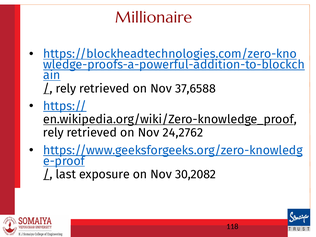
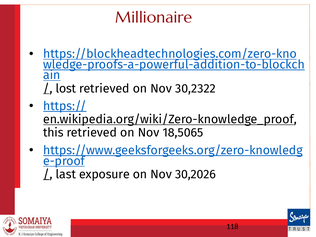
rely: rely -> lost (66, 88)
37,6588: 37,6588 -> 30,2322 (195, 88)
rely: rely -> this (53, 133)
24,2762: 24,2762 -> 18,5065 (183, 133)
30,2082: 30,2082 -> 30,2026 (196, 174)
